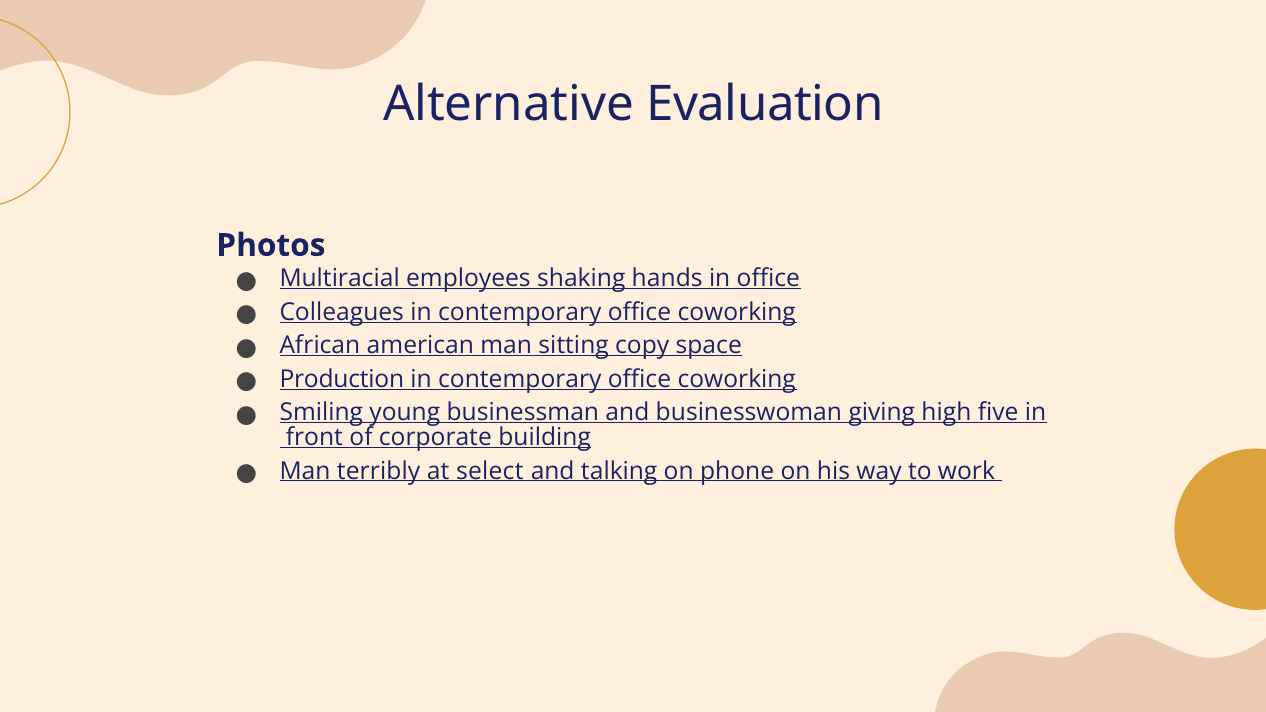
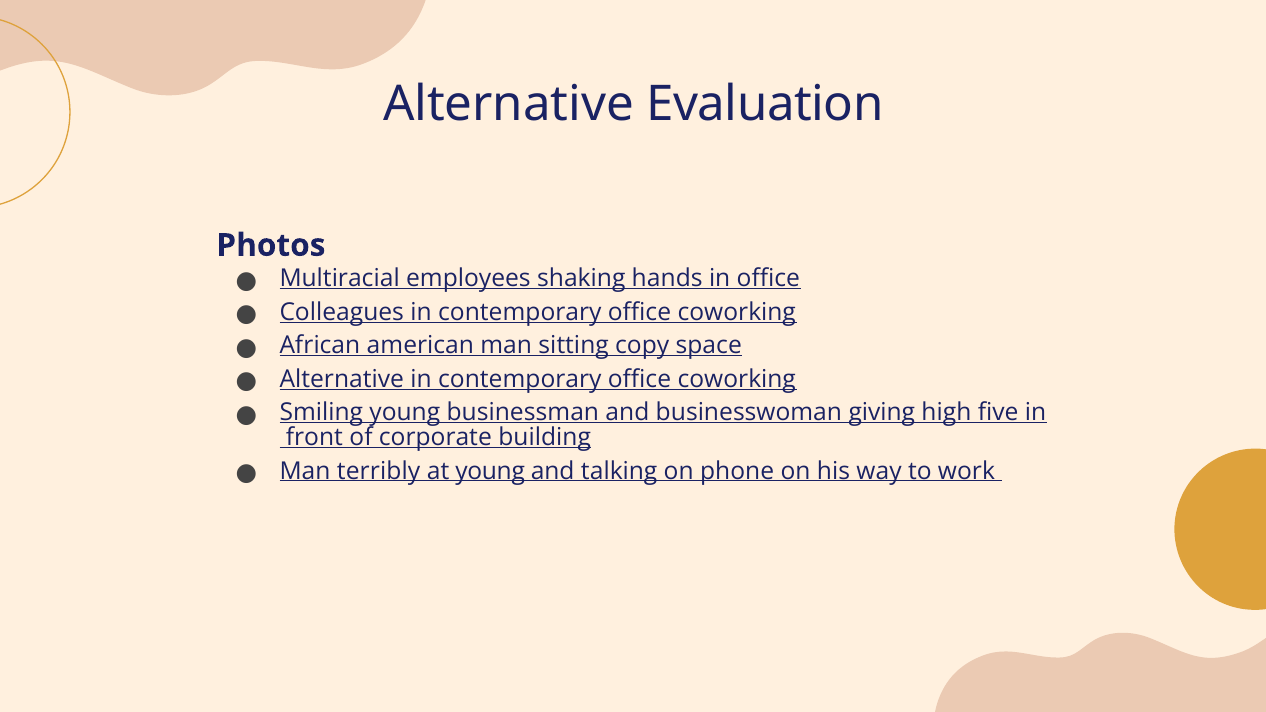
Production: Production -> Alternative (342, 379)
at select: select -> young (490, 471)
